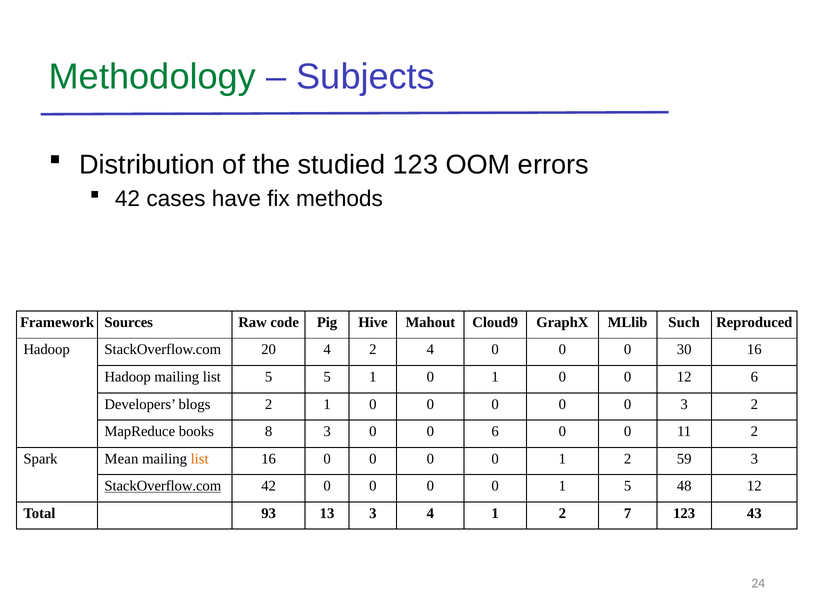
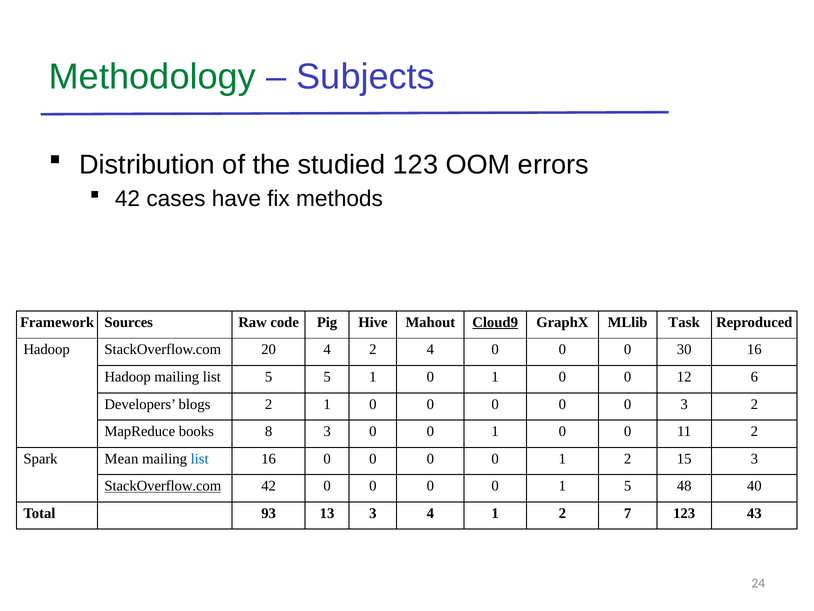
Cloud9 underline: none -> present (495, 322)
Such: Such -> Task (684, 322)
3 0 0 6: 6 -> 1 (495, 431)
list colour: orange -> blue (200, 458)
59: 59 -> 15 (684, 458)
48 12: 12 -> 40 (754, 486)
